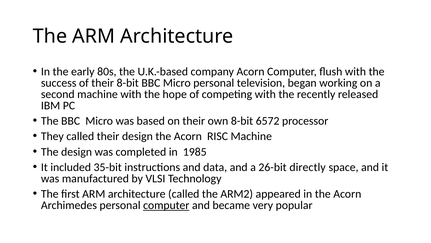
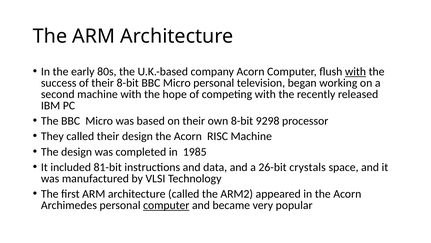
with underline: none -> present (355, 71)
6572: 6572 -> 9298 (268, 121)
35-bit: 35-bit -> 81-bit (108, 167)
directly: directly -> crystals (308, 167)
